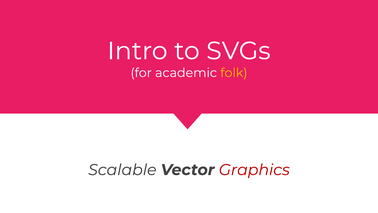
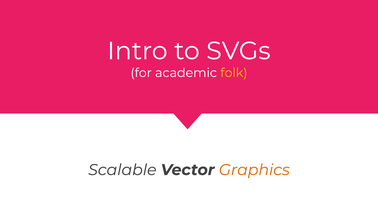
Graphics colour: red -> orange (254, 170)
